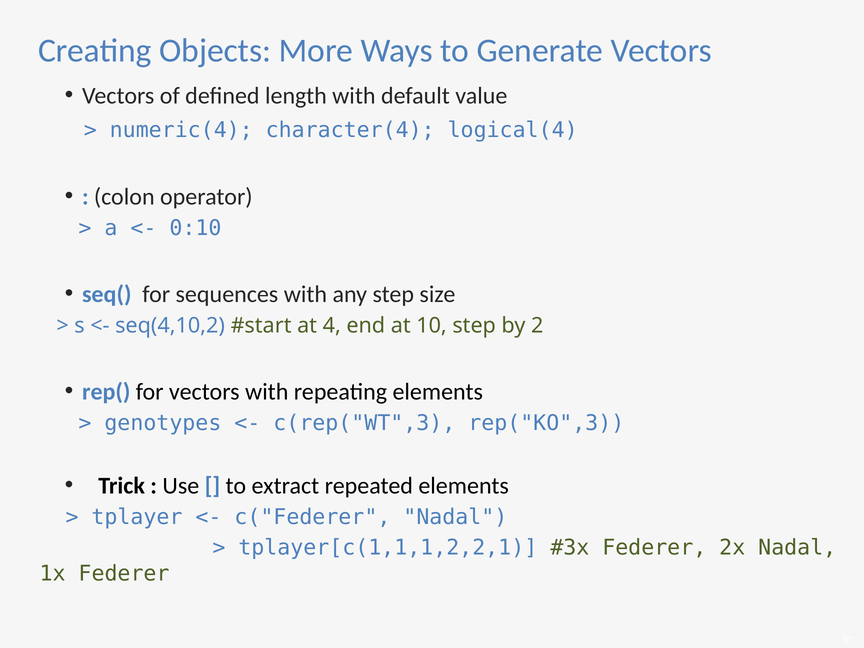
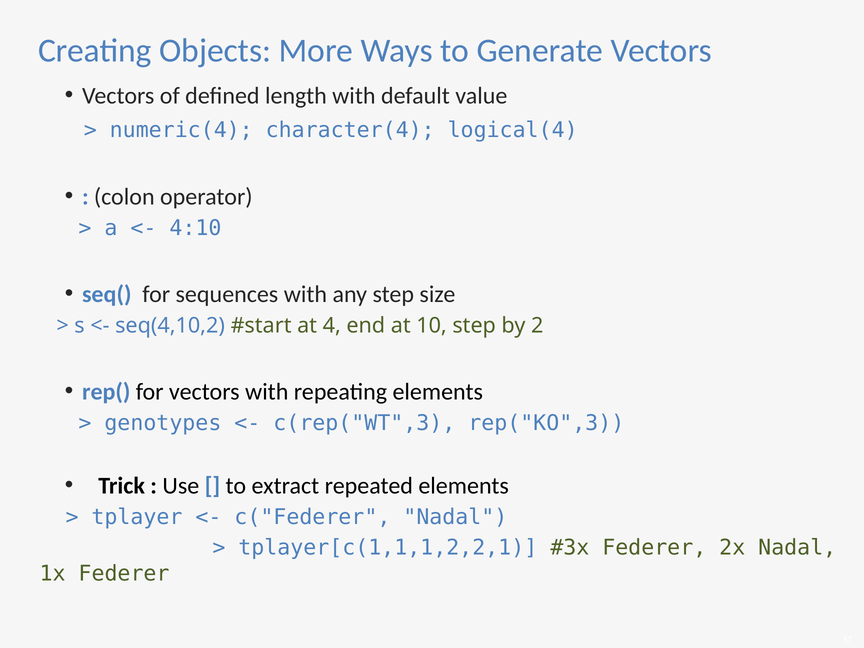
0:10: 0:10 -> 4:10 (195, 228)
